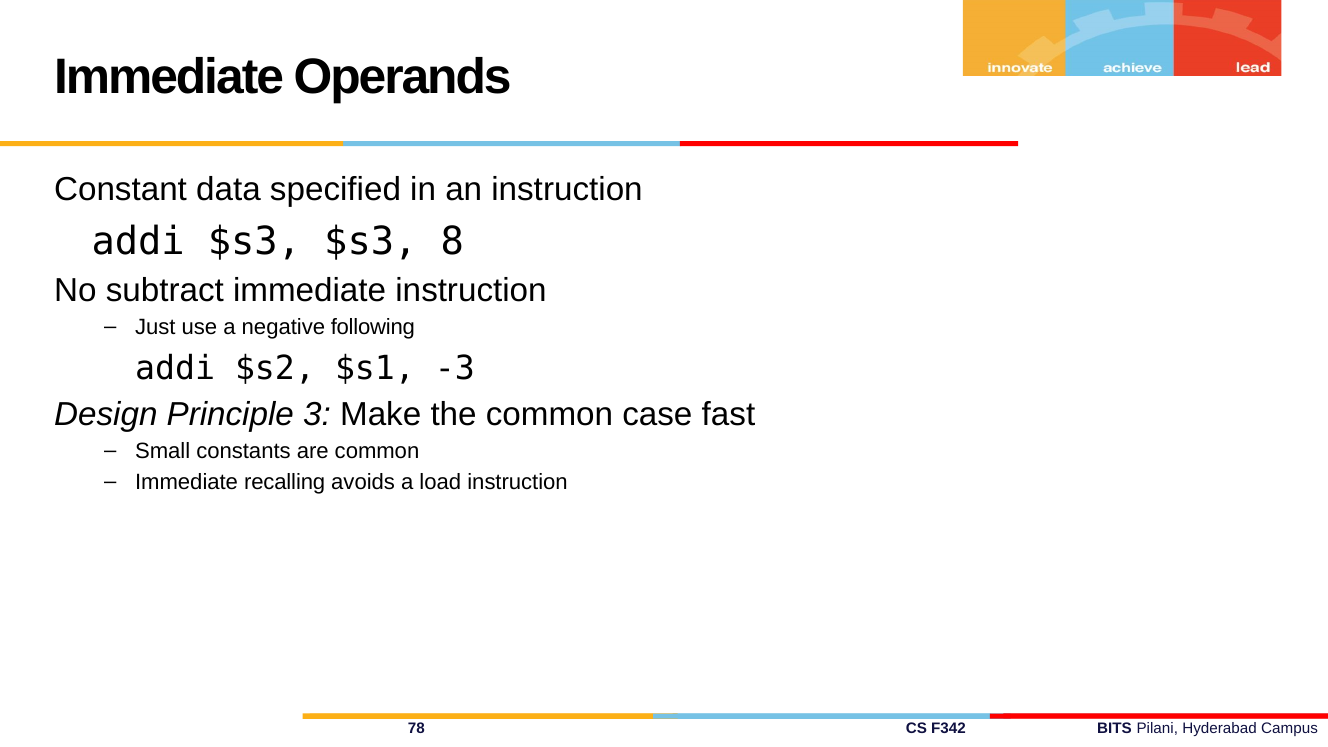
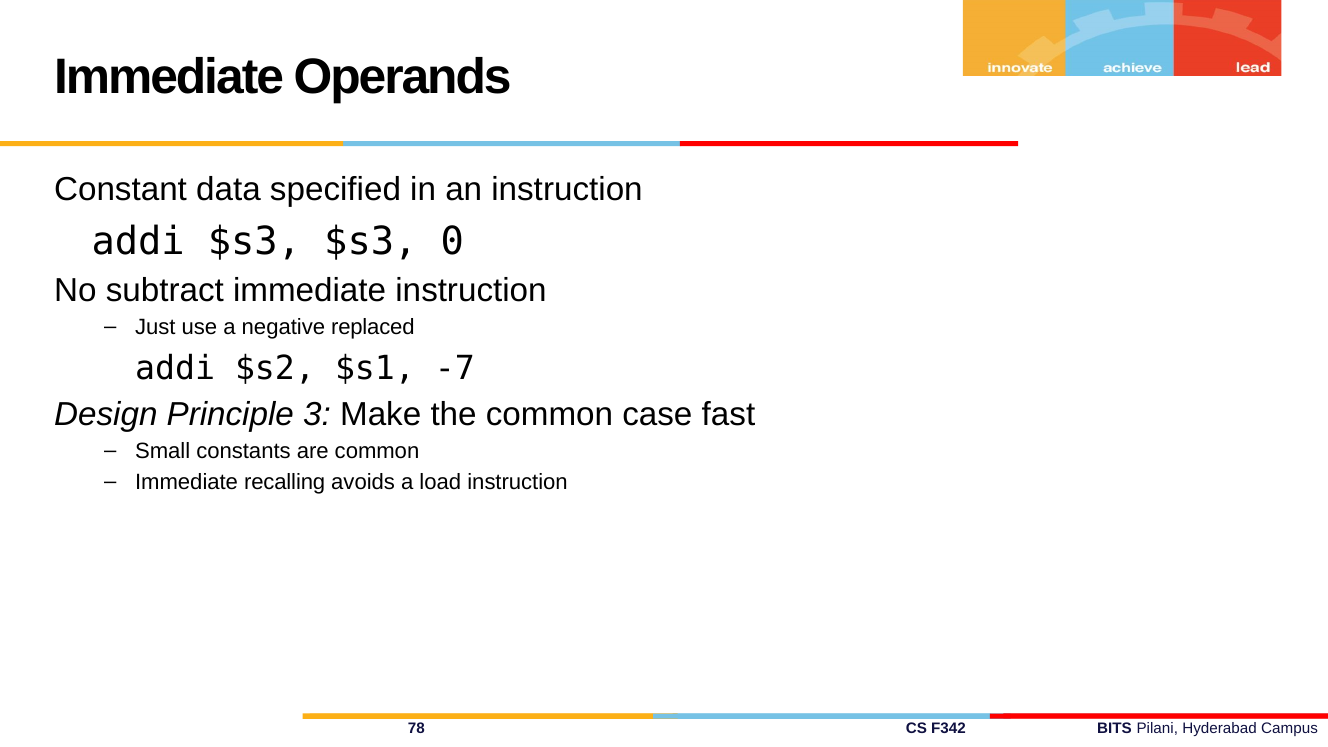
8: 8 -> 0 (452, 241)
following: following -> replaced (373, 328)
-3: -3 -> -7 (455, 368)
